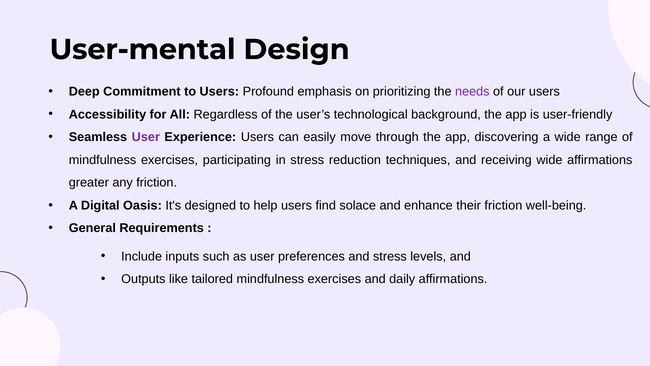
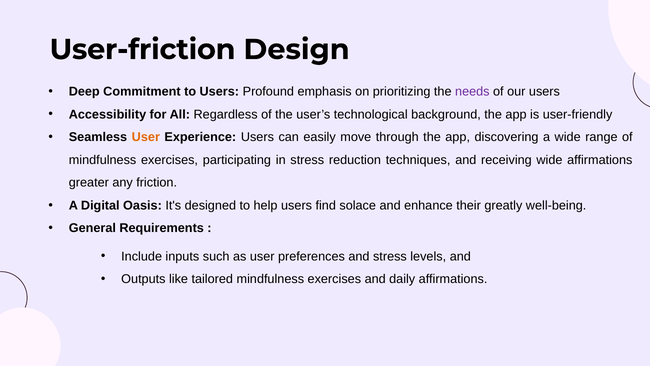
User-mental: User-mental -> User-friction (143, 50)
User colour: purple -> orange (146, 137)
their friction: friction -> greatly (503, 205)
